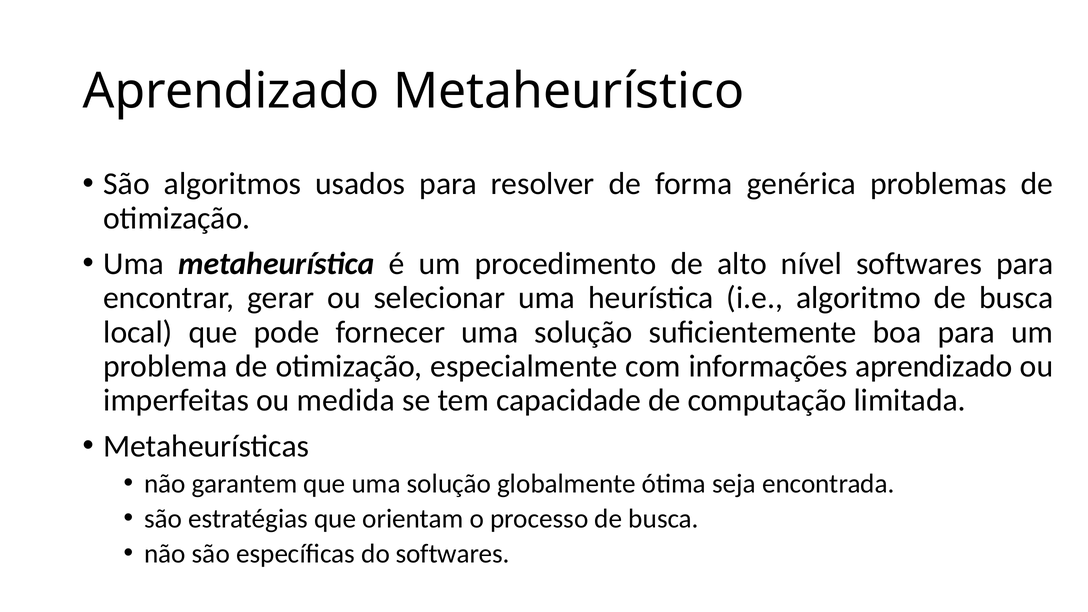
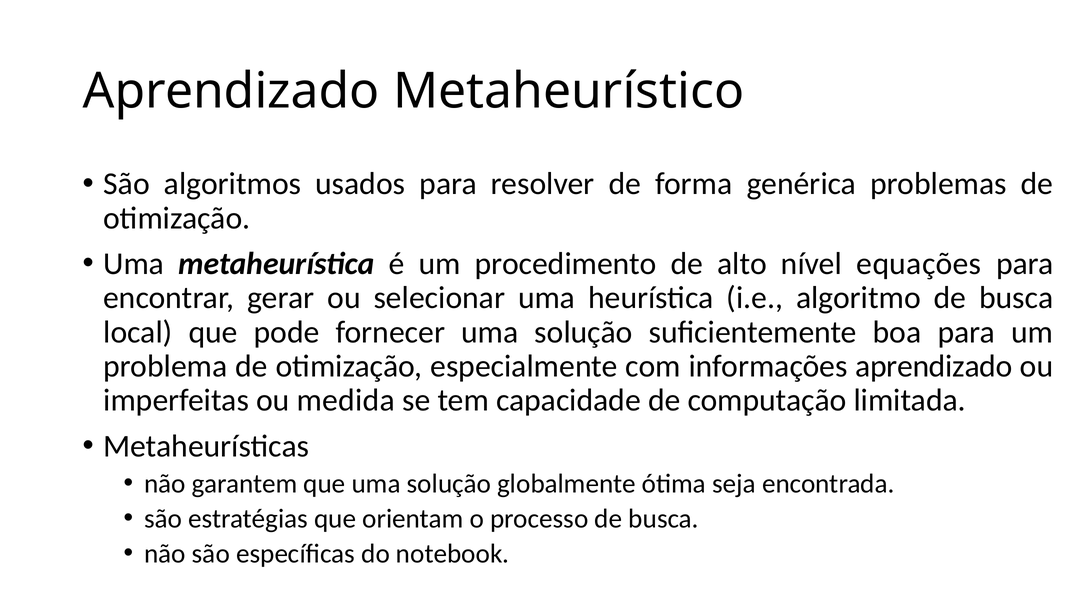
nível softwares: softwares -> equações (919, 264)
do softwares: softwares -> notebook (453, 554)
